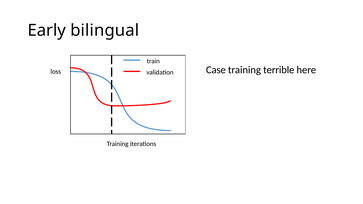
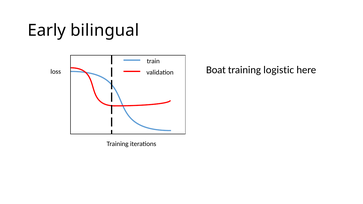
Case: Case -> Boat (216, 70)
terrible: terrible -> logistic (279, 70)
